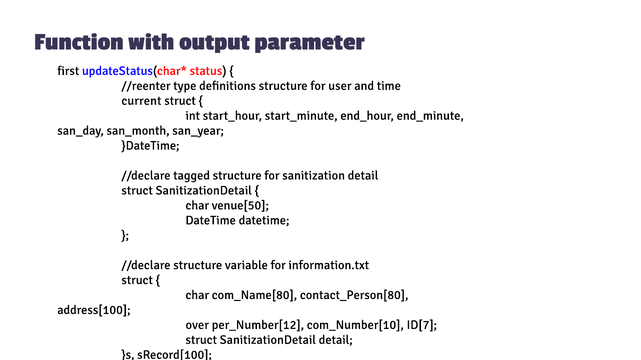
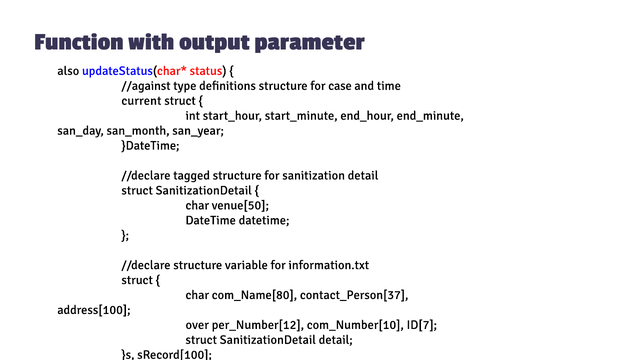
first: first -> also (68, 71)
//reenter: //reenter -> //against (146, 86)
user: user -> case (340, 86)
contact_Person[80: contact_Person[80 -> contact_Person[37 (354, 295)
